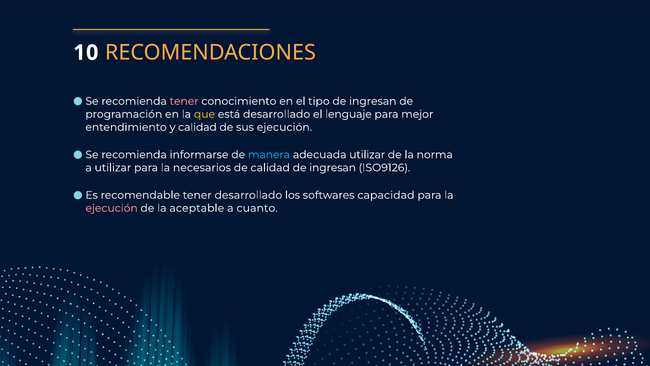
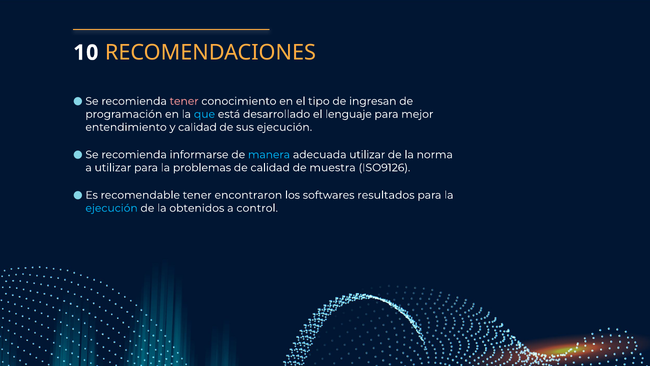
que colour: yellow -> light blue (204, 114)
necesarios: necesarios -> problemas (202, 168)
calidad de ingresan: ingresan -> muestra (333, 168)
tener desarrollado: desarrollado -> encontraron (248, 195)
capacidad: capacidad -> resultados (386, 195)
ejecución colour: pink -> light blue (112, 208)
aceptable: aceptable -> obtenidos (197, 208)
cuanto: cuanto -> control (257, 208)
